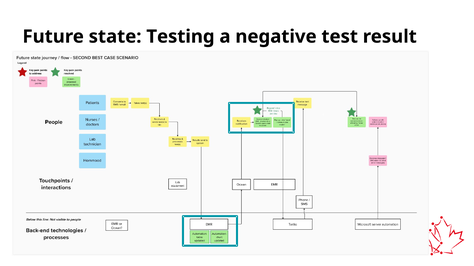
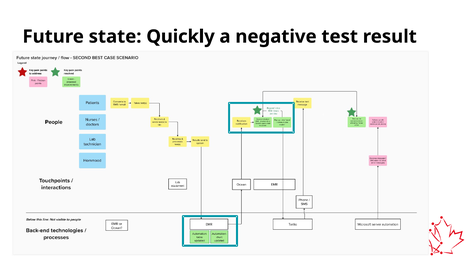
Testing: Testing -> Quickly (181, 37)
